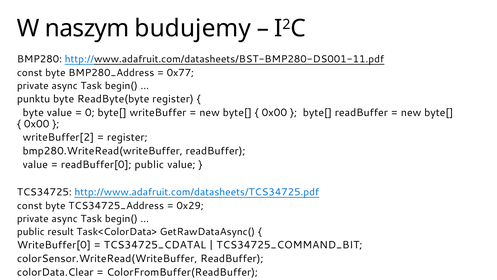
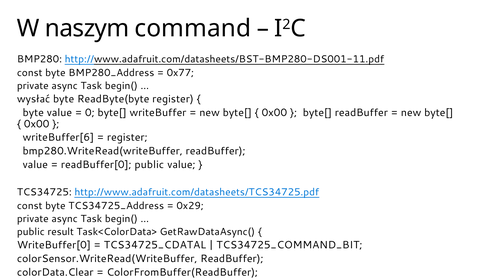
budujemy: budujemy -> command (193, 29)
punktu: punktu -> wysłać (34, 99)
writeBuffer[2: writeBuffer[2 -> writeBuffer[6 (58, 137)
